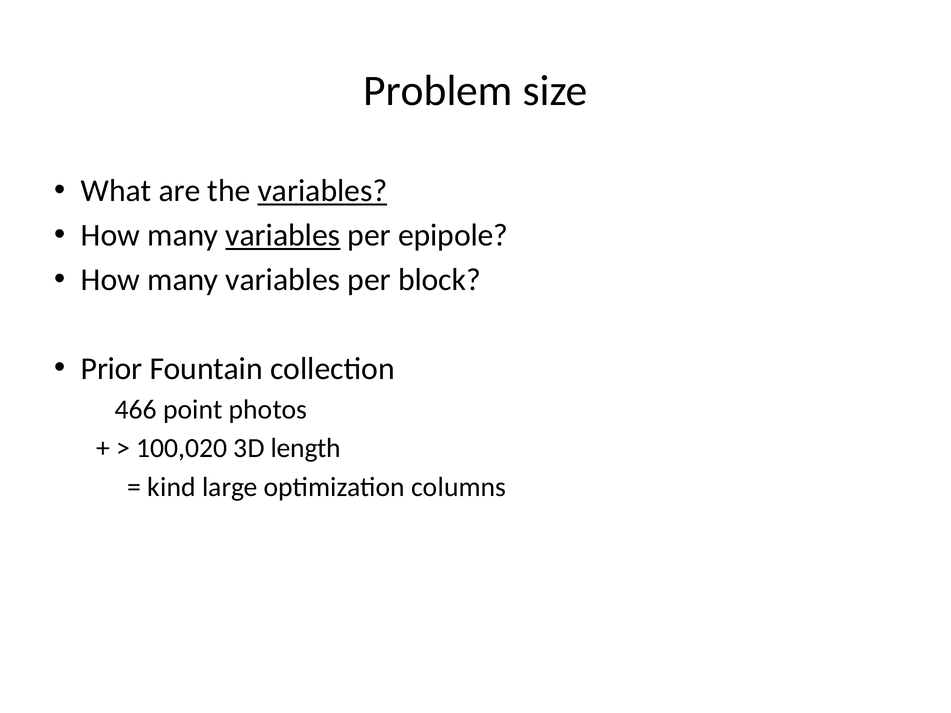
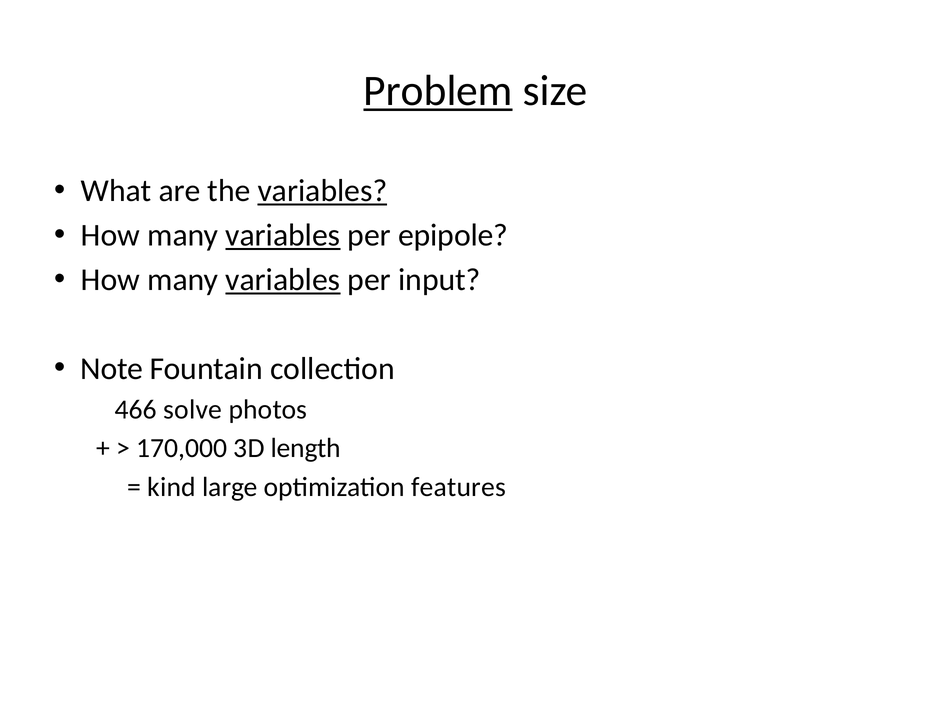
Problem underline: none -> present (438, 91)
variables underline: none -> present (283, 280)
block: block -> input (439, 280)
Prior: Prior -> Note (112, 369)
point: point -> solve (193, 410)
100,020: 100,020 -> 170,000 (182, 448)
columns: columns -> features (459, 487)
